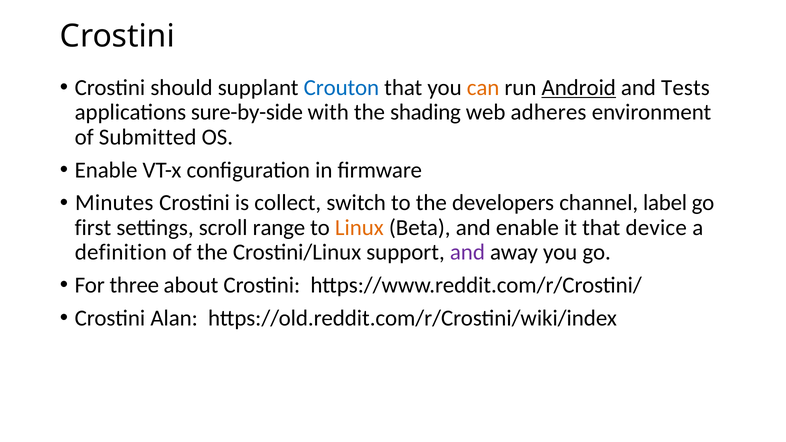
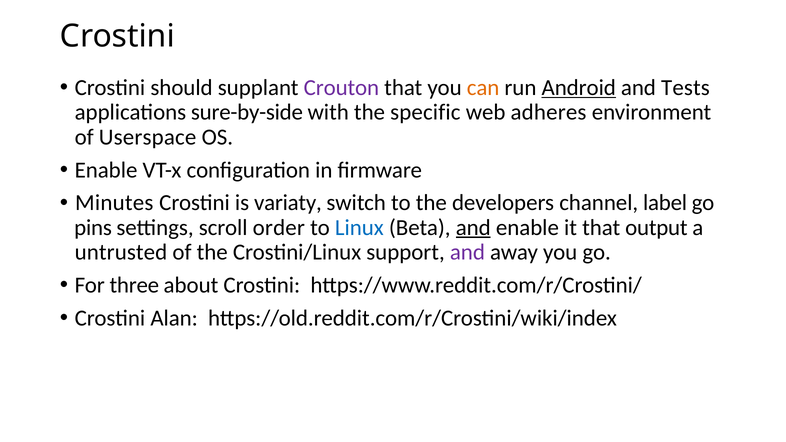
Crouton colour: blue -> purple (341, 88)
shading: shading -> specific (425, 112)
Submitted: Submitted -> Userspace (148, 137)
collect: collect -> variaty (288, 203)
first: first -> pins (93, 228)
range: range -> order (279, 228)
Linux colour: orange -> blue (359, 228)
and underline: none -> present (473, 228)
device: device -> output (656, 228)
definition: definition -> untrusted (121, 252)
